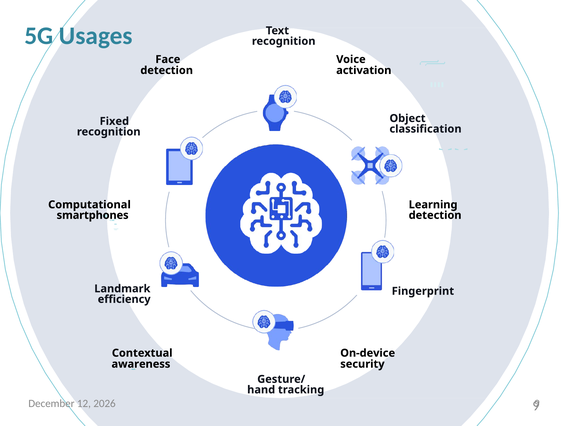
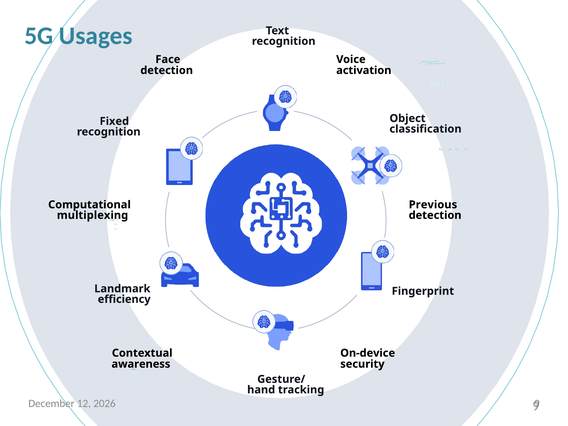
Learning: Learning -> Previous (433, 205)
smartphones: smartphones -> multiplexing (92, 215)
